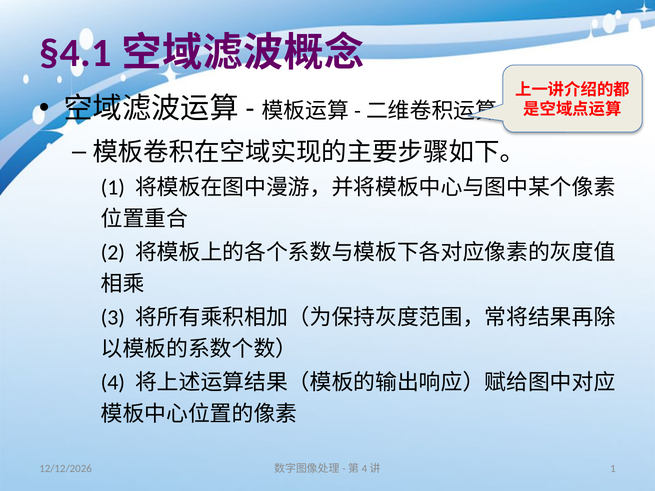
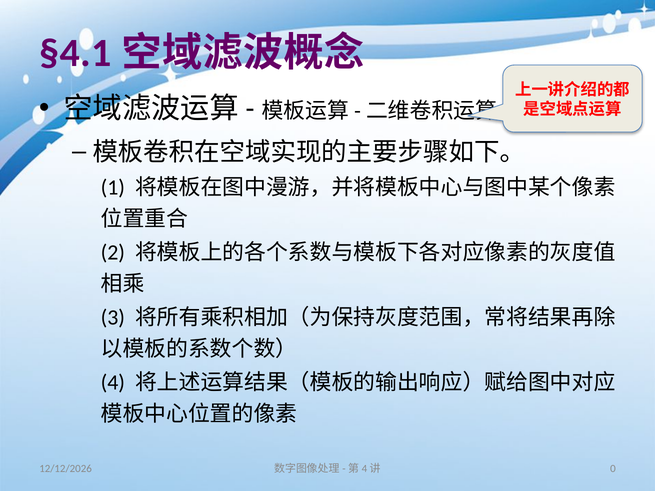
1: 1 -> 0 (613, 469)
